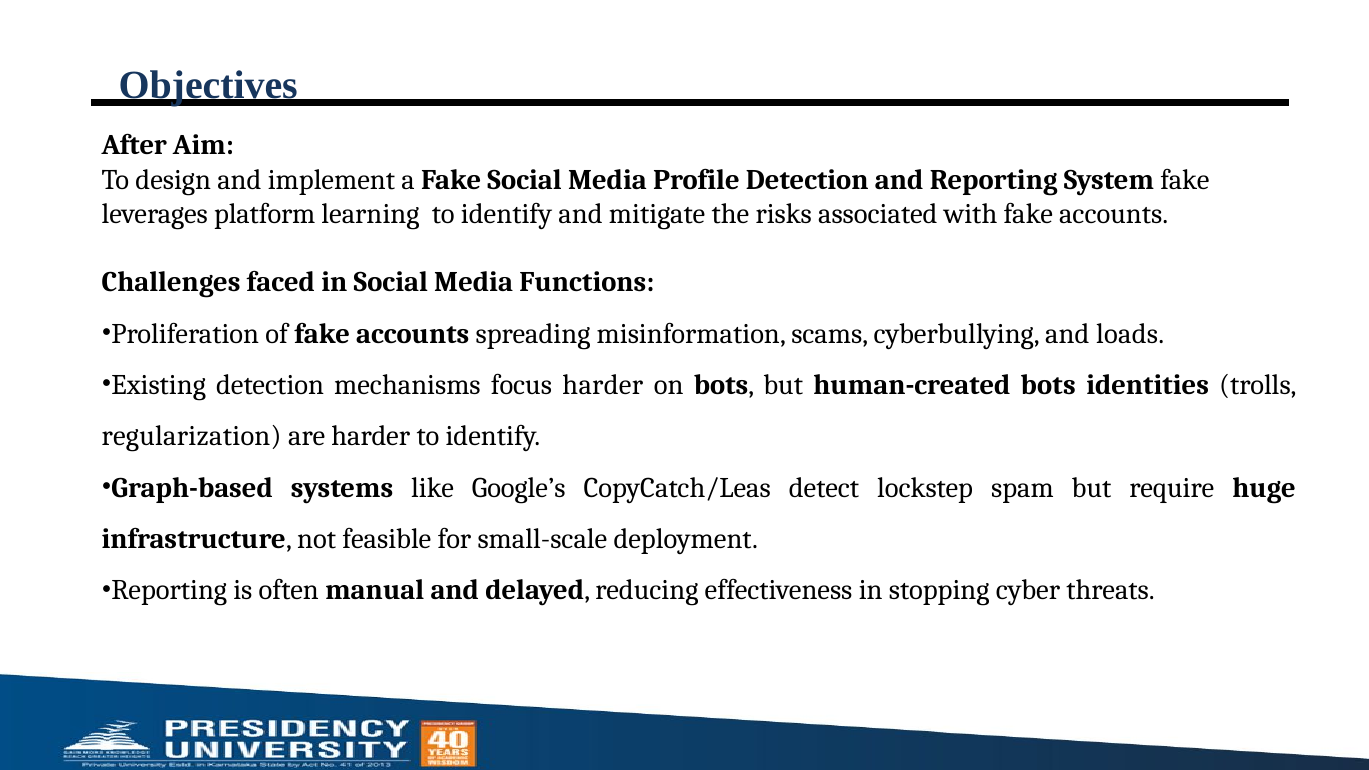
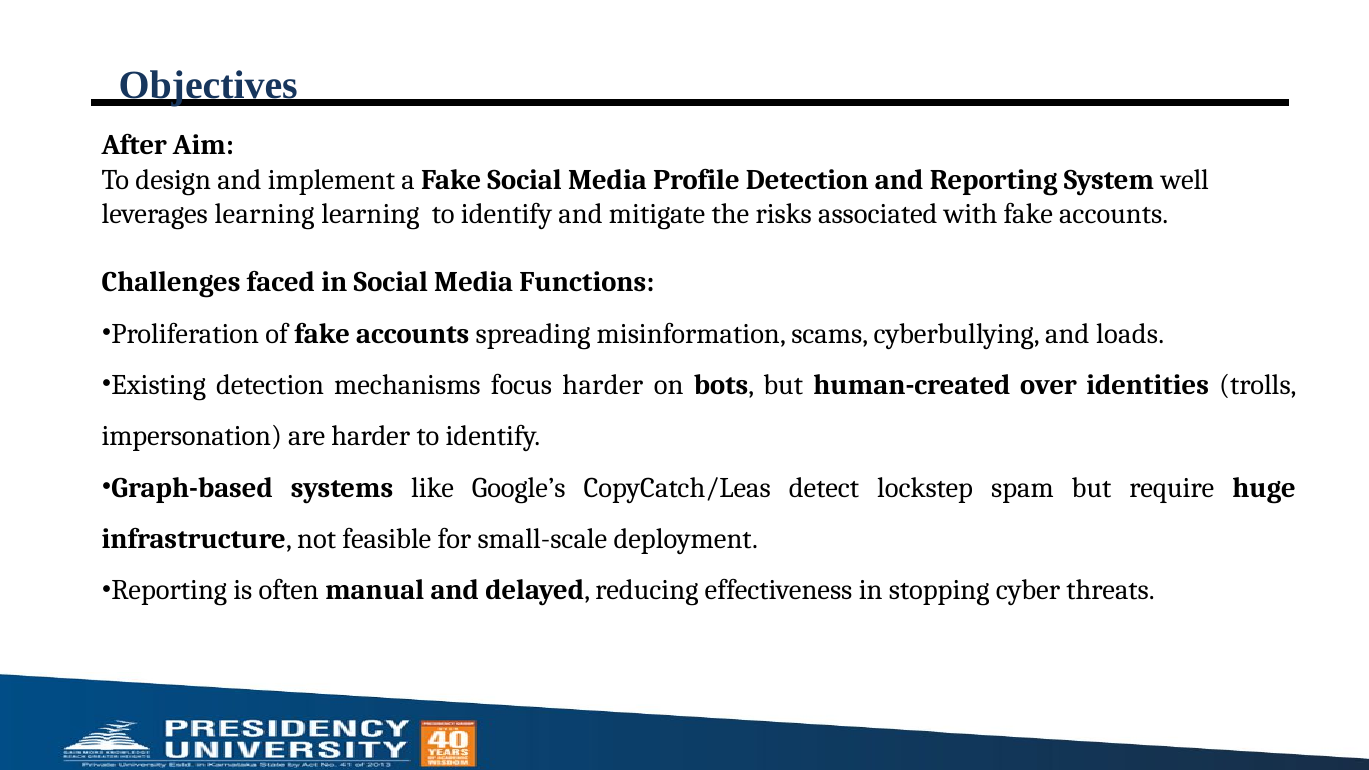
System fake: fake -> well (1185, 180)
leverages platform: platform -> learning (265, 214)
human-created bots: bots -> over (1049, 385)
regularization: regularization -> impersonation (192, 437)
